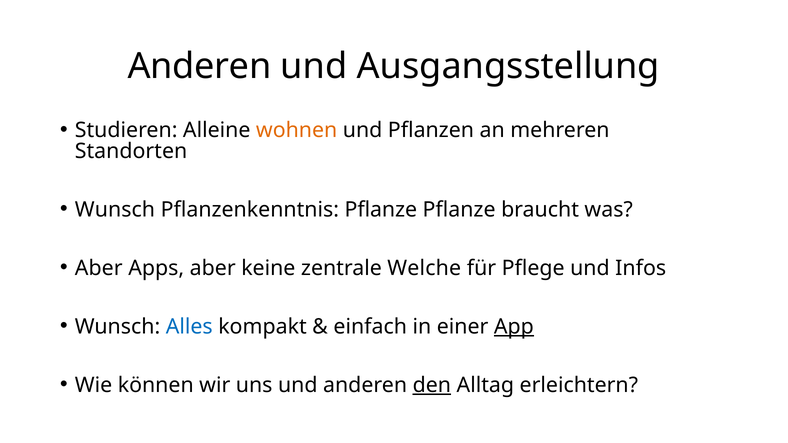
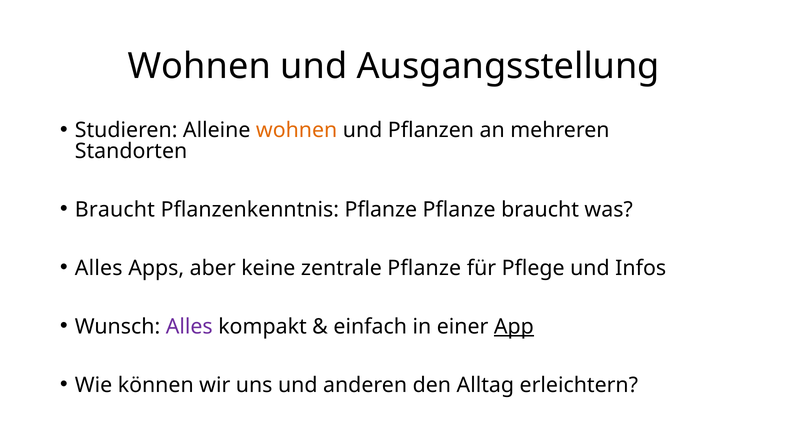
Anderen: Anderen -> Wohnen (199, 66)
Wunsch: Wunsch -> Braucht (115, 210)
Aber: Aber -> Alles (99, 268)
zentrale Welche: Welche -> Pflanze (424, 268)
Alles colour: blue -> purple (189, 327)
den underline: present -> none (432, 385)
